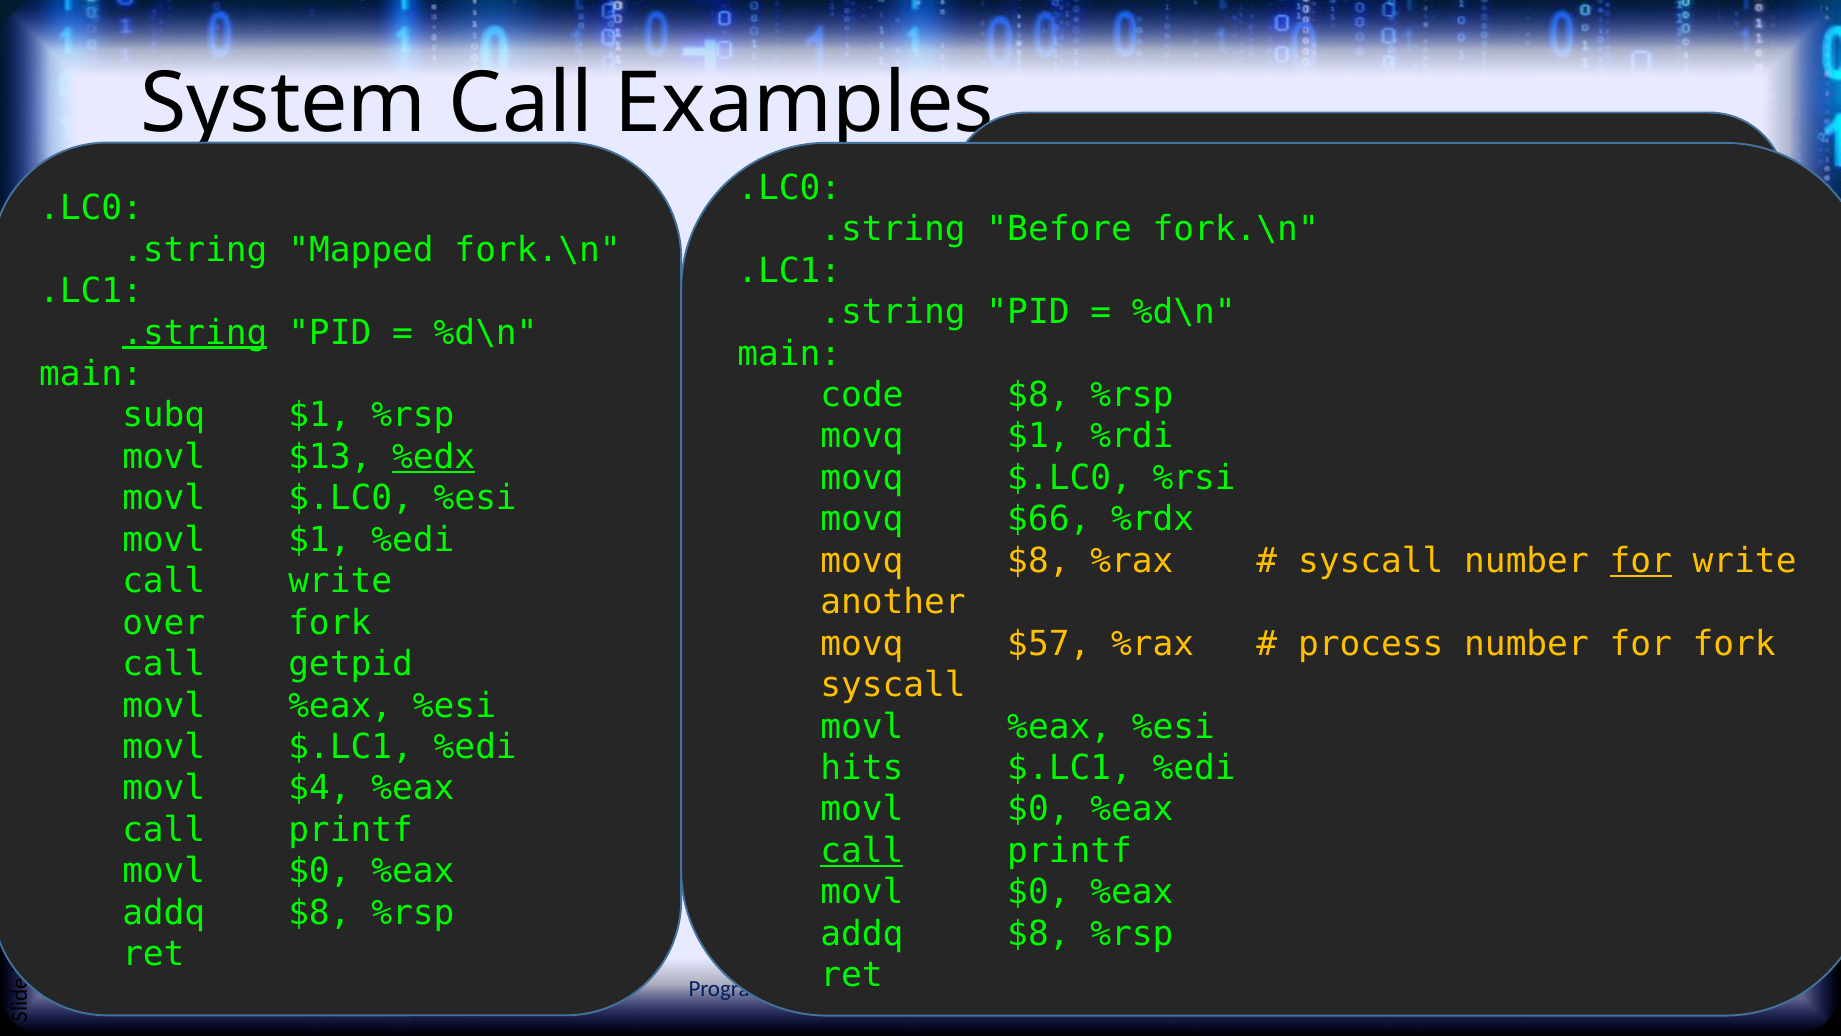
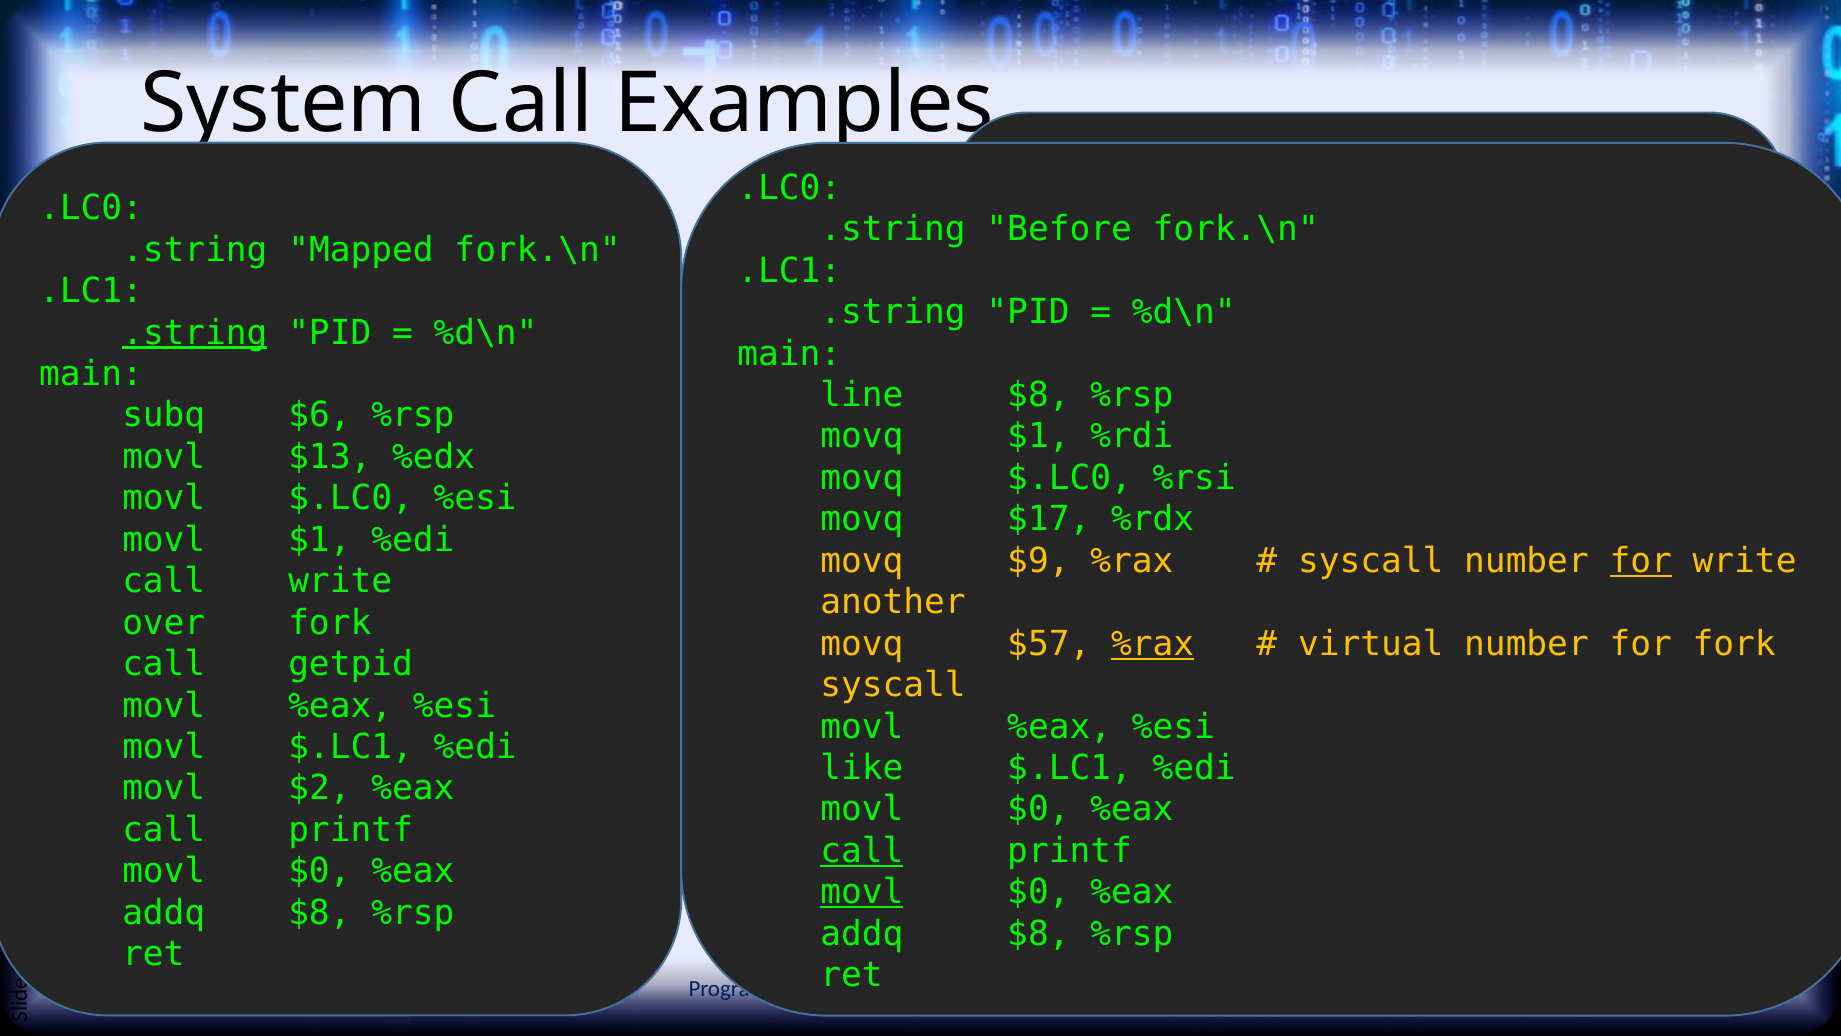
code: code -> line (862, 395)
subq $1: $1 -> $6 (319, 415)
%edx underline: present -> none (434, 457)
$66: $66 -> $17 (1049, 519)
movq $8: $8 -> $9 (1038, 561)
%rax underline: none -> present (1153, 643)
process: process -> virtual (1371, 643)
hits: hits -> like (862, 768)
$4: $4 -> $2 (319, 788)
movl underline: none -> present (862, 892)
